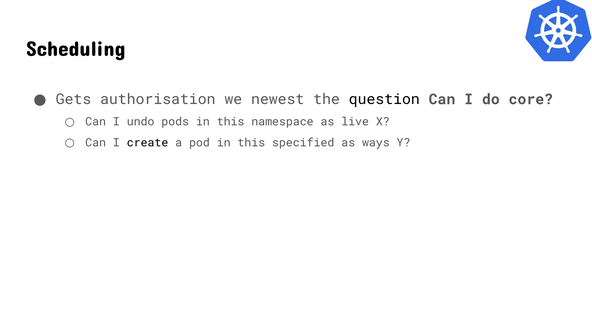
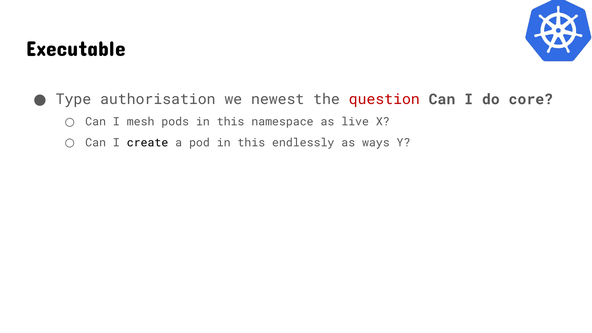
Scheduling: Scheduling -> Executable (76, 49)
Gets: Gets -> Type (73, 99)
question colour: black -> red (384, 99)
undo: undo -> mesh (141, 122)
specified: specified -> endlessly (303, 143)
